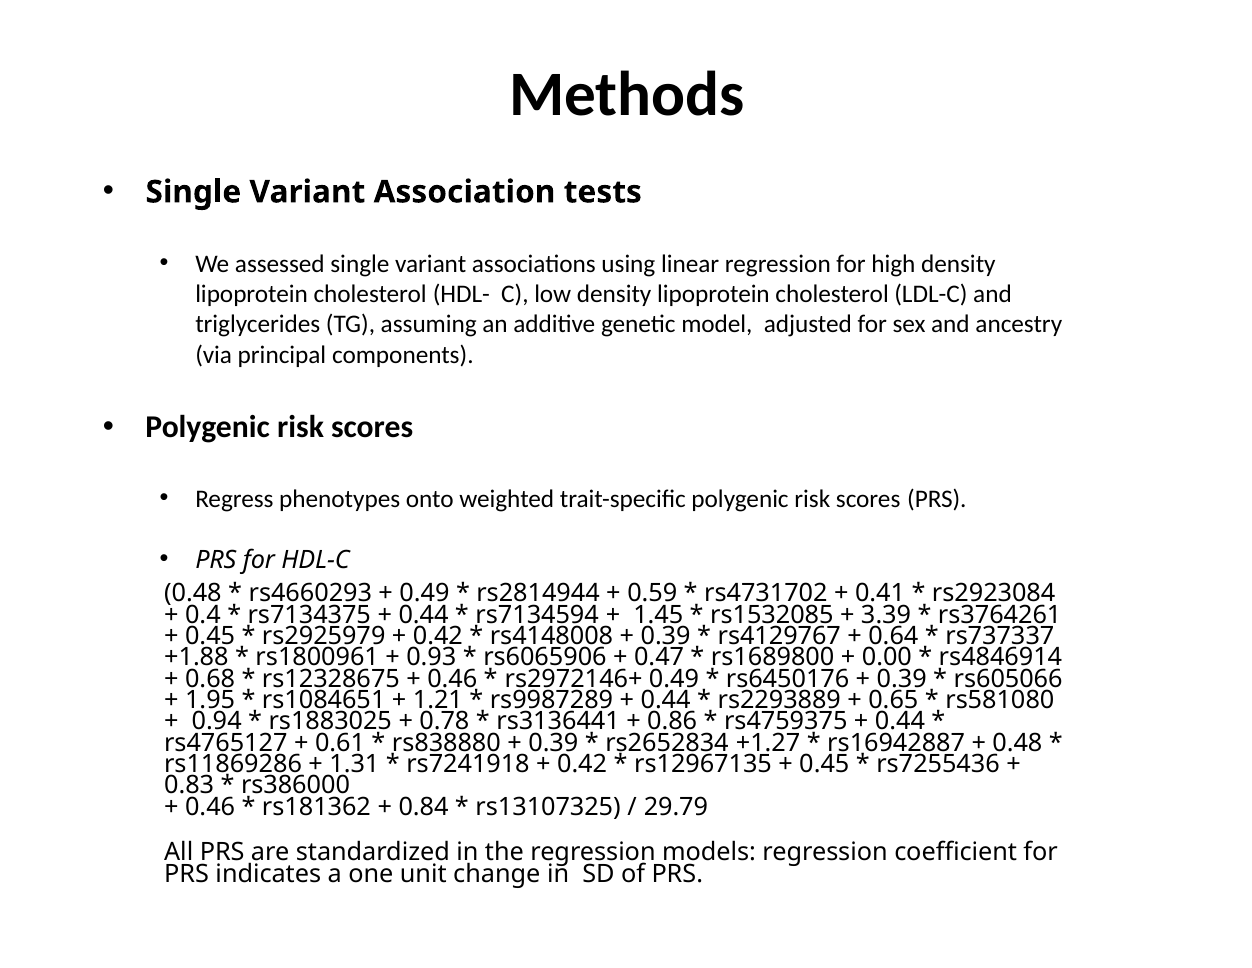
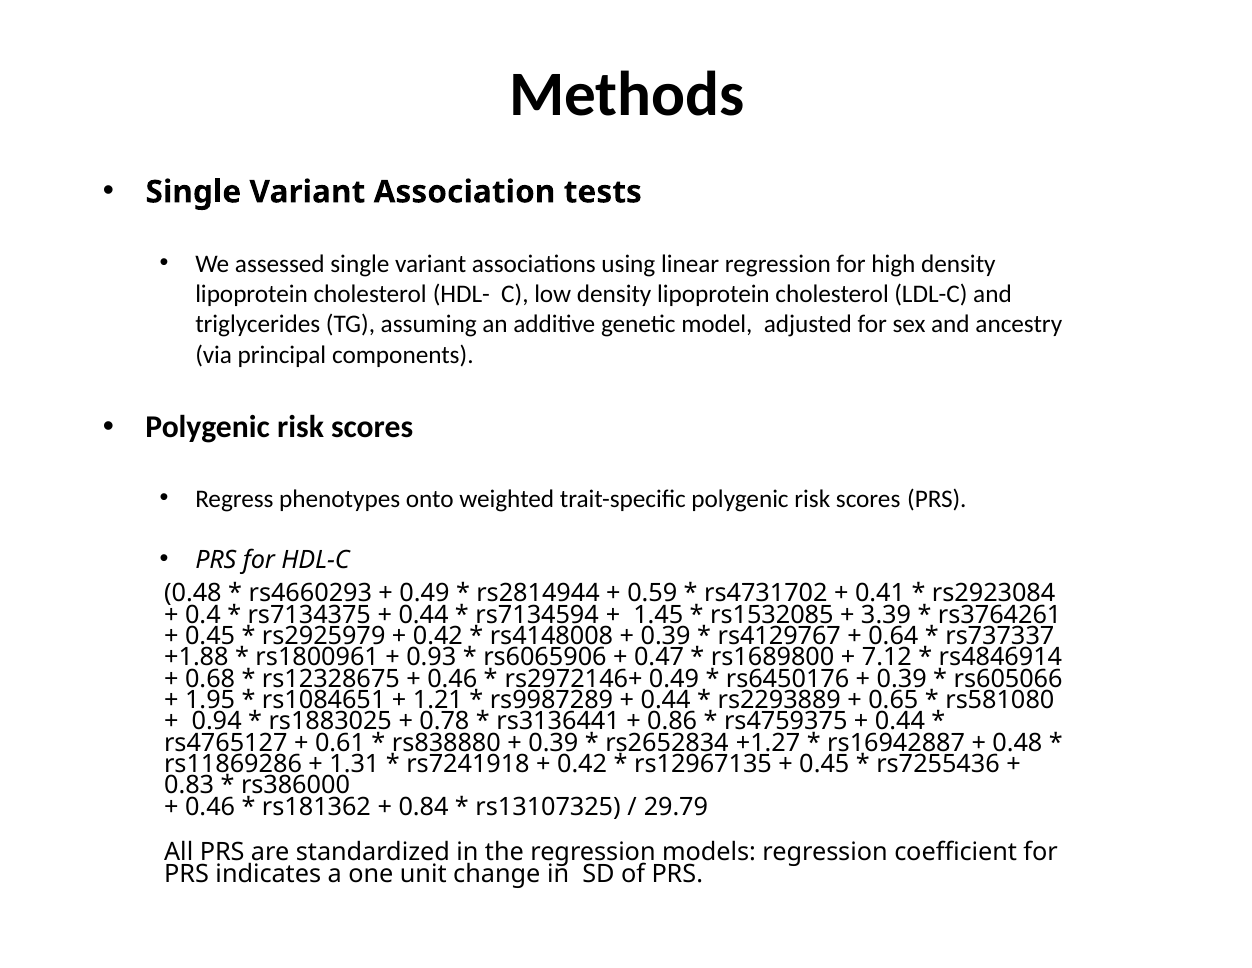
0.00: 0.00 -> 7.12 (887, 657)
